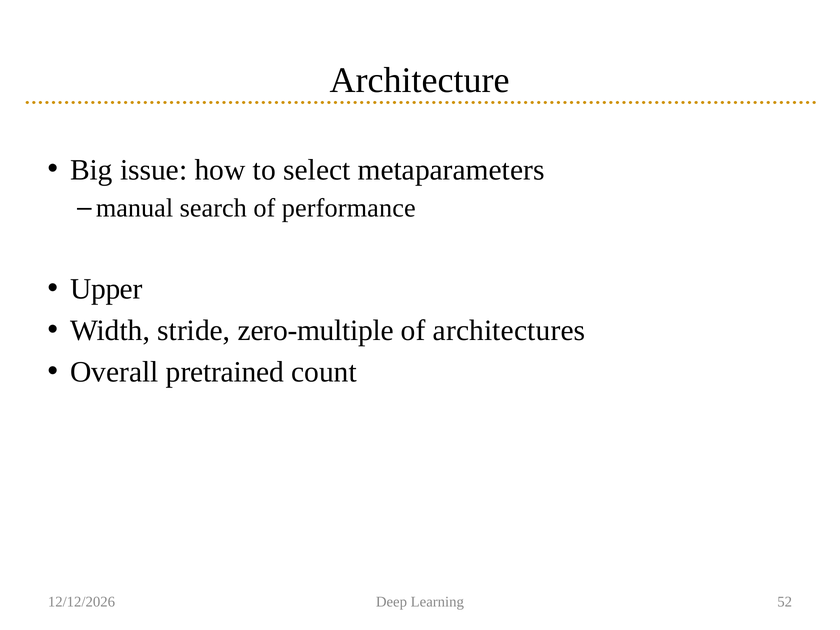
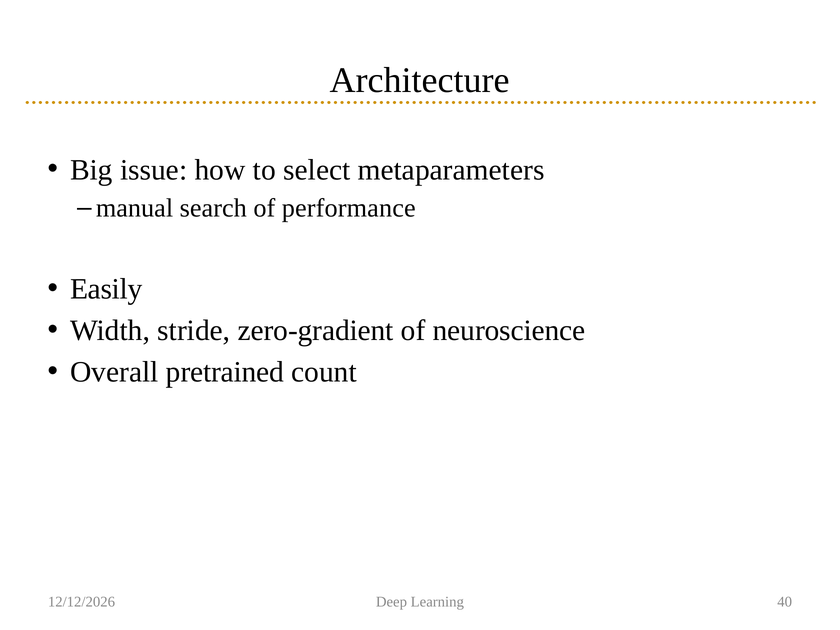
Upper: Upper -> Easily (106, 289)
zero-multiple: zero-multiple -> zero-gradient (316, 331)
architectures: architectures -> neuroscience (509, 331)
52: 52 -> 40 (785, 602)
